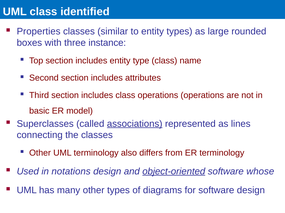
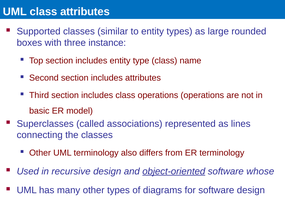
class identified: identified -> attributes (85, 12)
Properties: Properties -> Supported (39, 32)
associations underline: present -> none (135, 124)
notations: notations -> recursive (71, 172)
